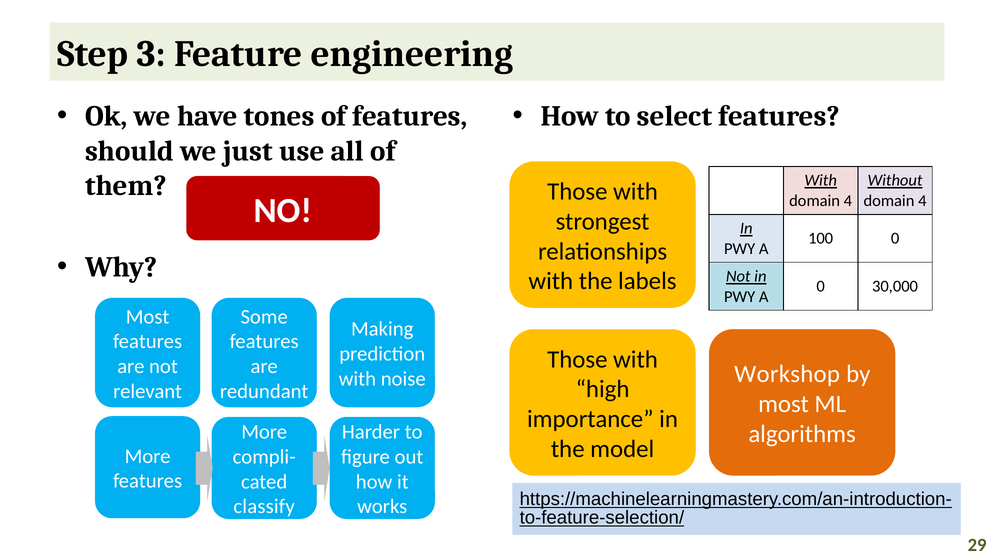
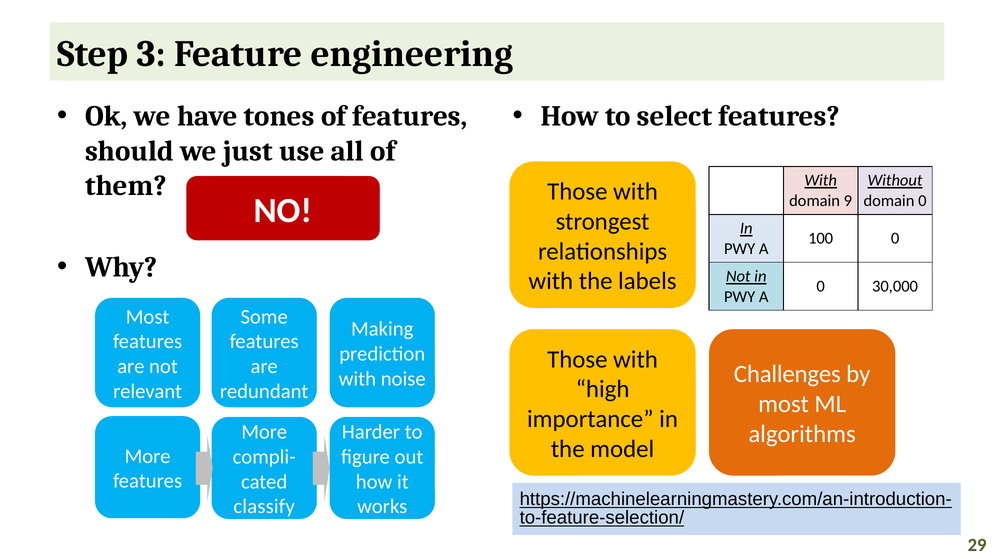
4: 4 -> 9 (848, 201)
4: 4 -> 0 (922, 201)
Workshop: Workshop -> Challenges (787, 374)
